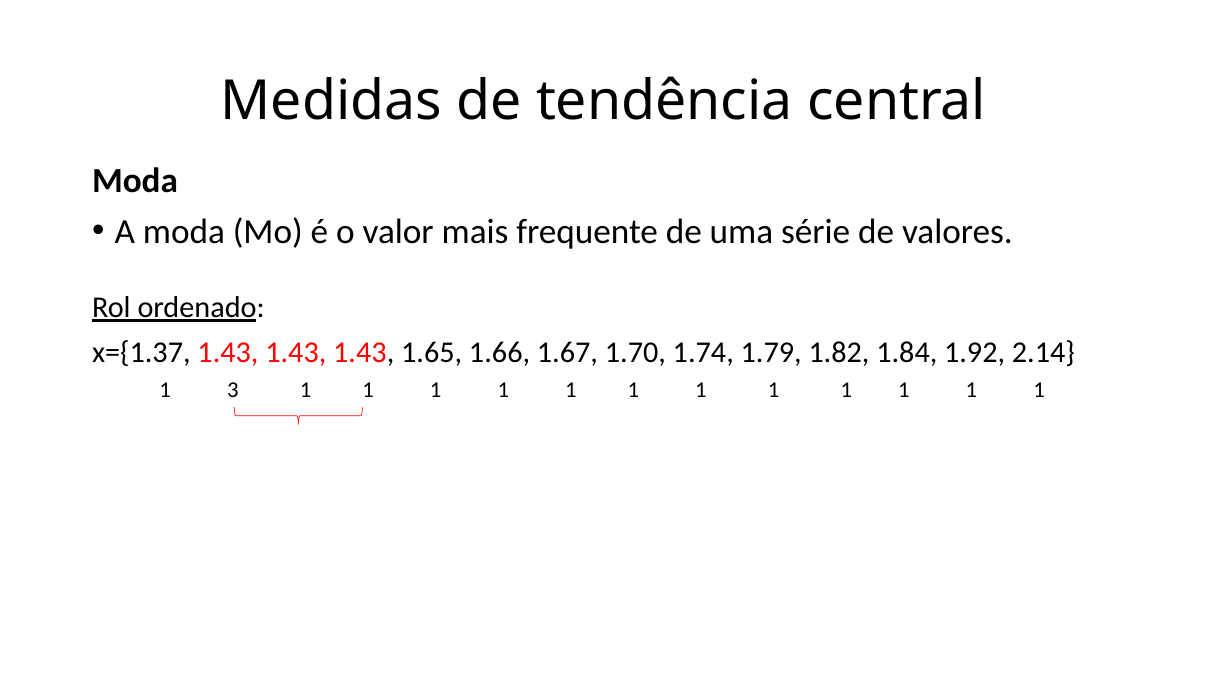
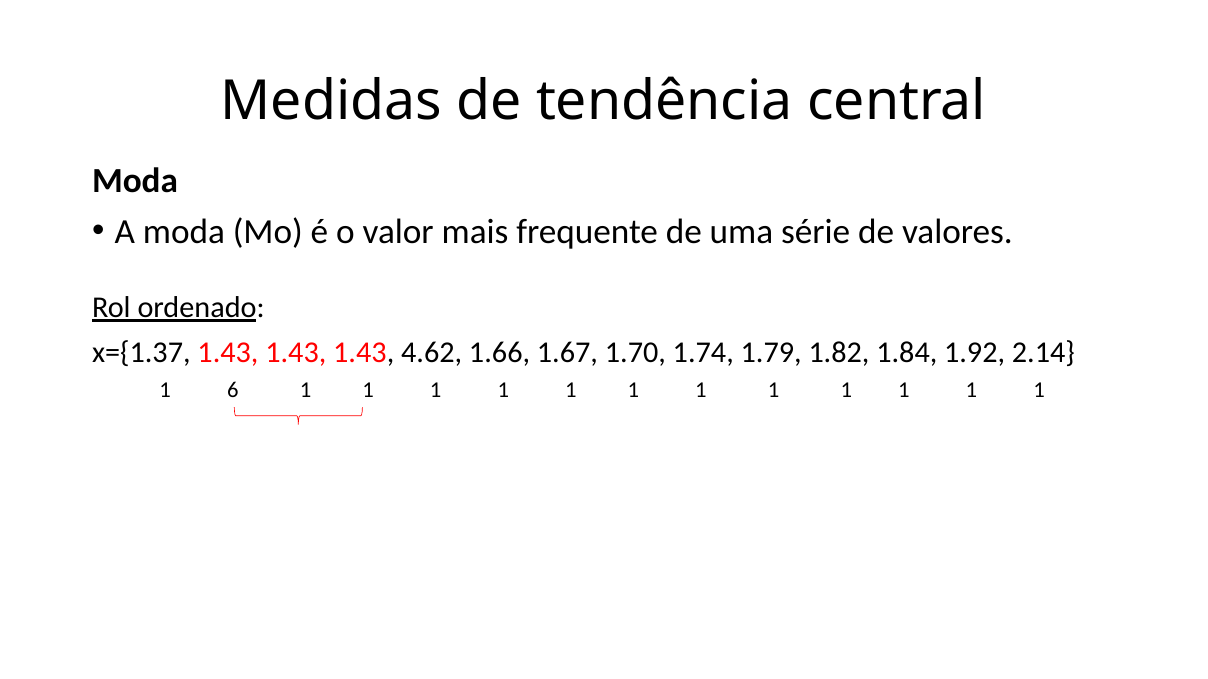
1.65: 1.65 -> 4.62 (432, 353)
3: 3 -> 6 (233, 390)
